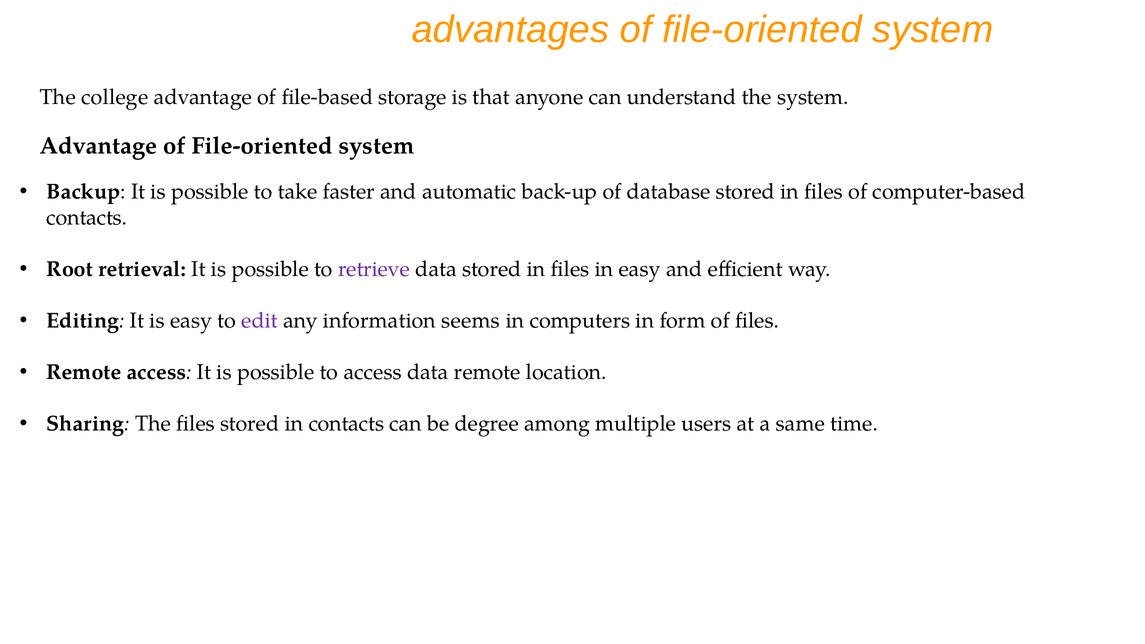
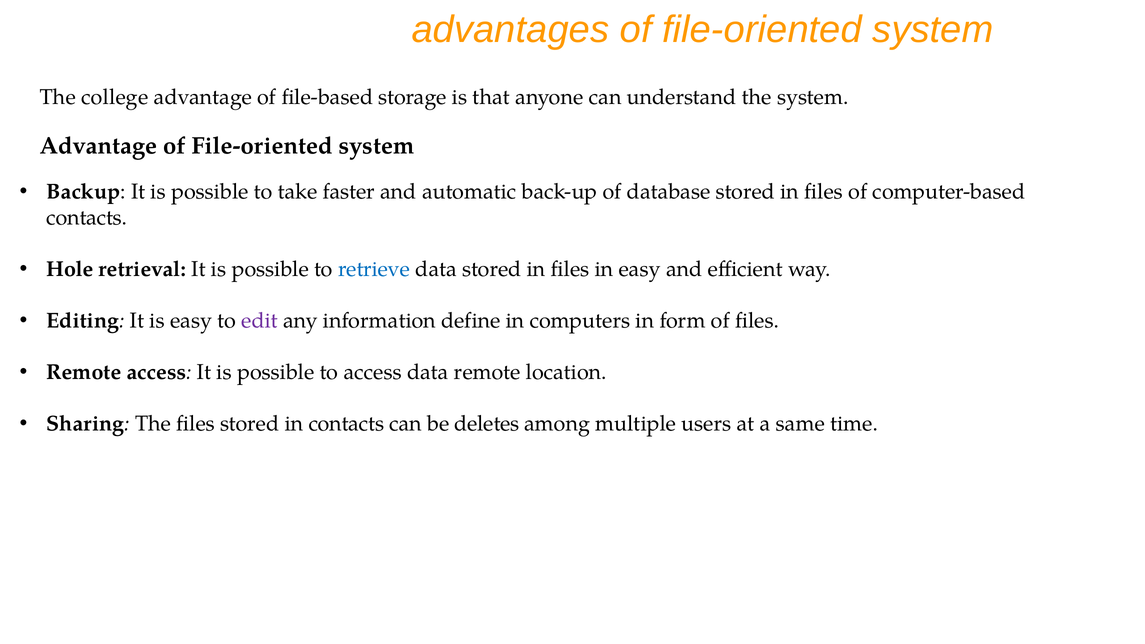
Root: Root -> Hole (70, 269)
retrieve colour: purple -> blue (374, 269)
seems: seems -> define (471, 321)
degree: degree -> deletes (487, 424)
